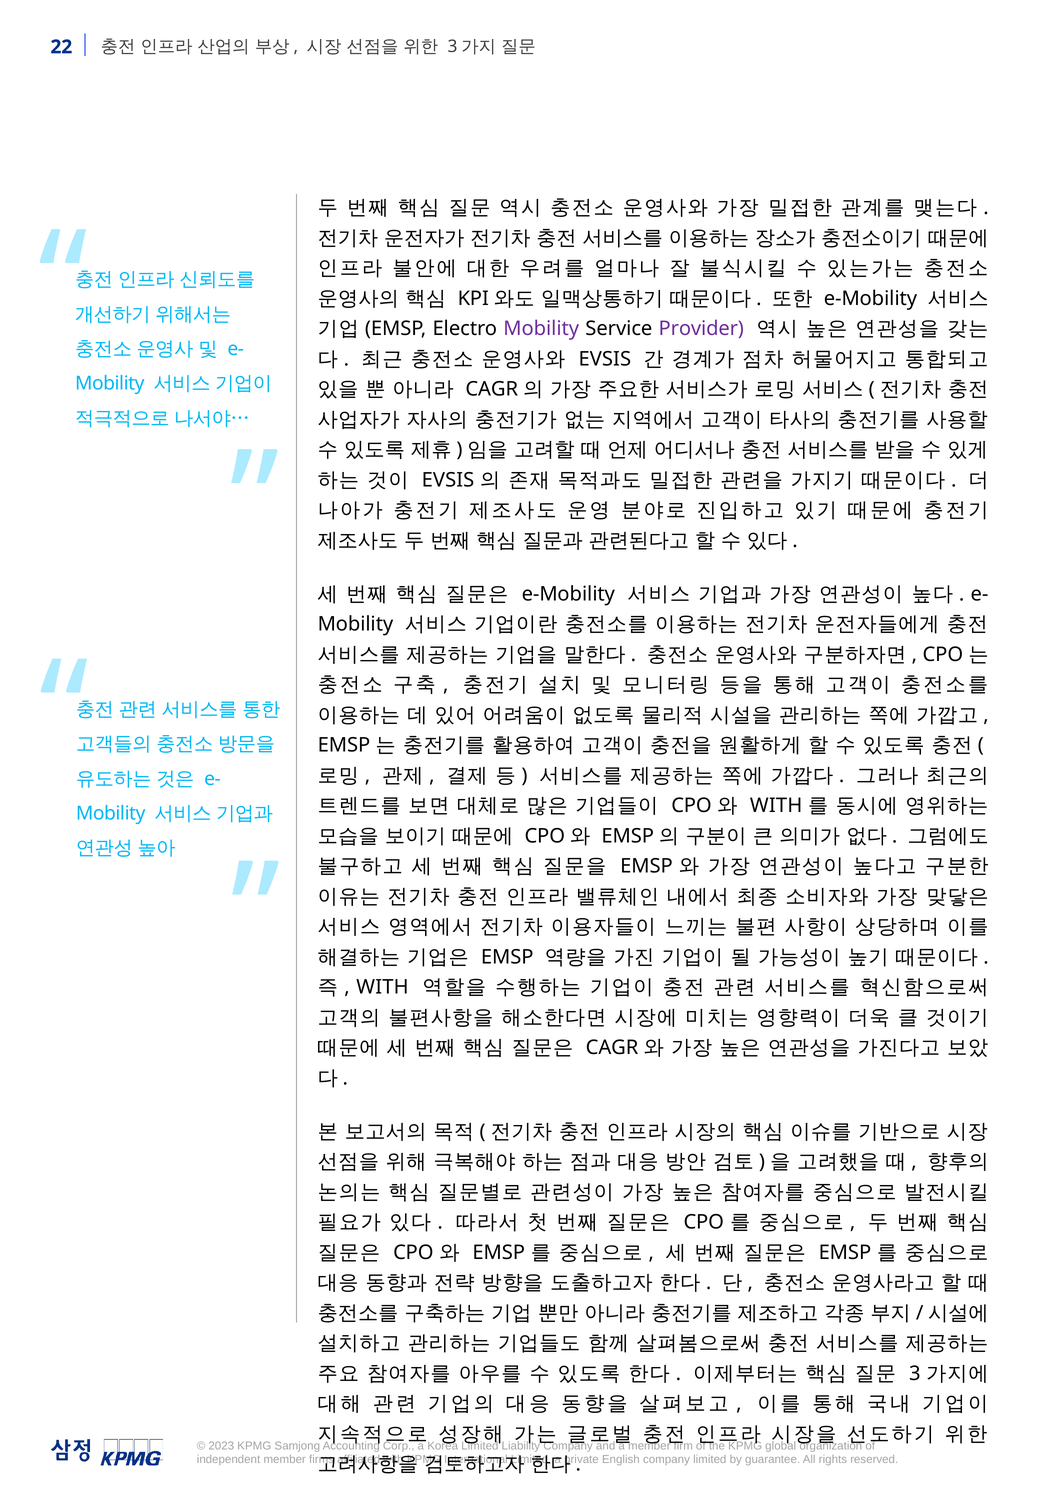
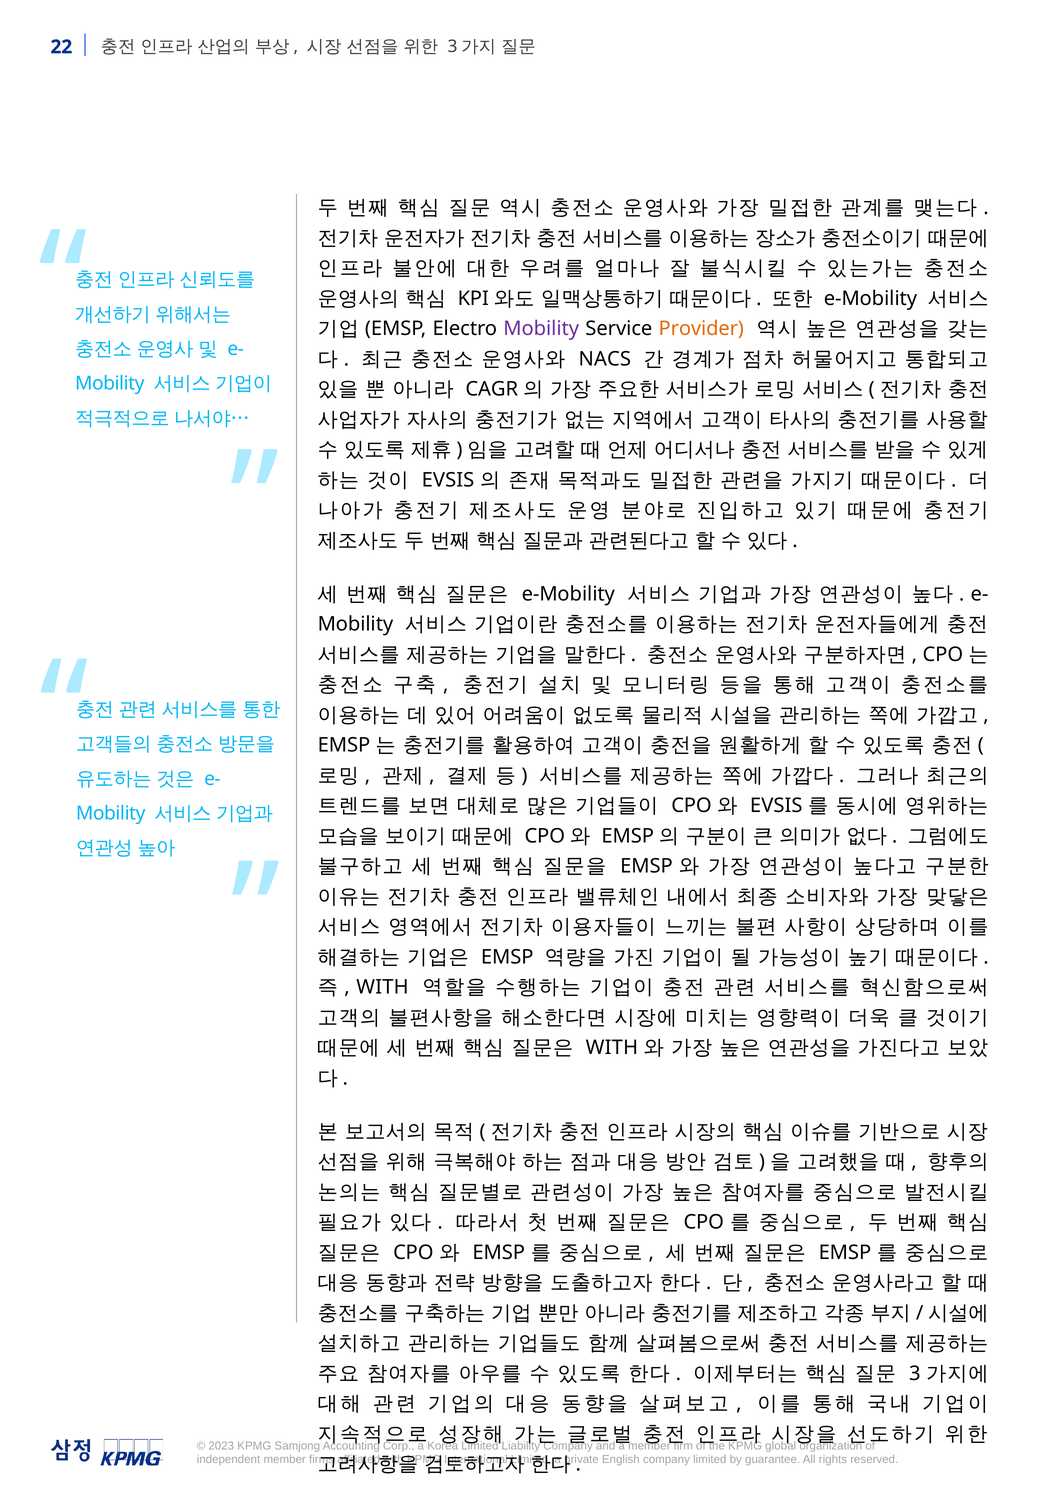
Provider colour: purple -> orange (701, 329)
EVSIS: EVSIS -> NACS (605, 359)
WITH: WITH -> EVSIS (776, 806)
CAGR: CAGR -> WITH (612, 1048)
